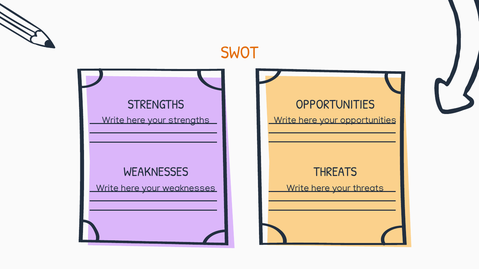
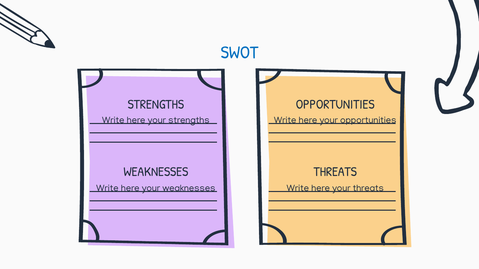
SWOT colour: orange -> blue (239, 53)
